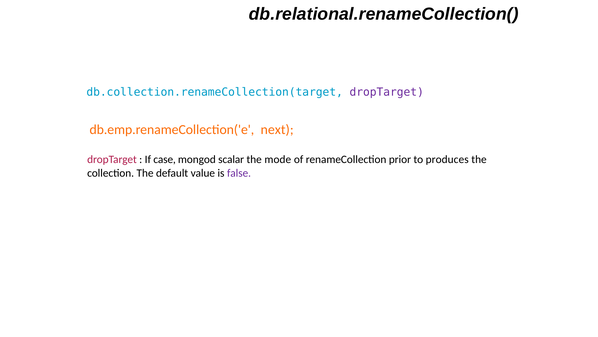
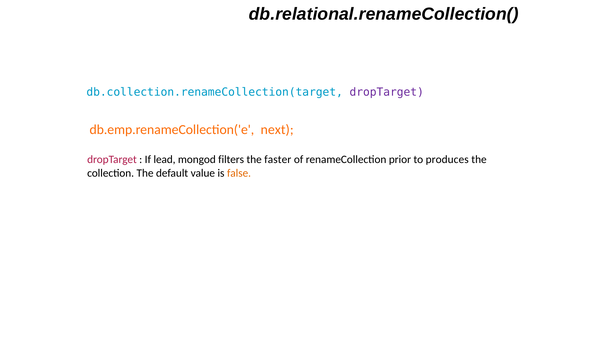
case: case -> lead (165, 159)
scalar: scalar -> filters (231, 159)
mode: mode -> faster (278, 159)
false colour: purple -> orange (239, 173)
